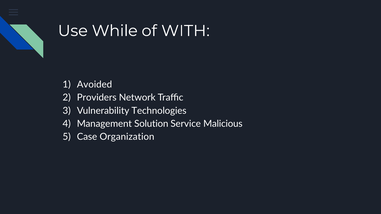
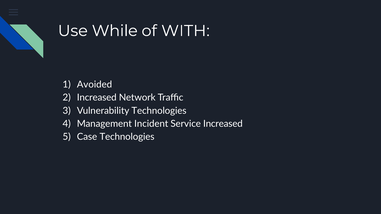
Providers: Providers -> Increased (97, 98)
Solution: Solution -> Incident (151, 124)
Service Malicious: Malicious -> Increased (223, 124)
Case Organization: Organization -> Technologies (127, 137)
